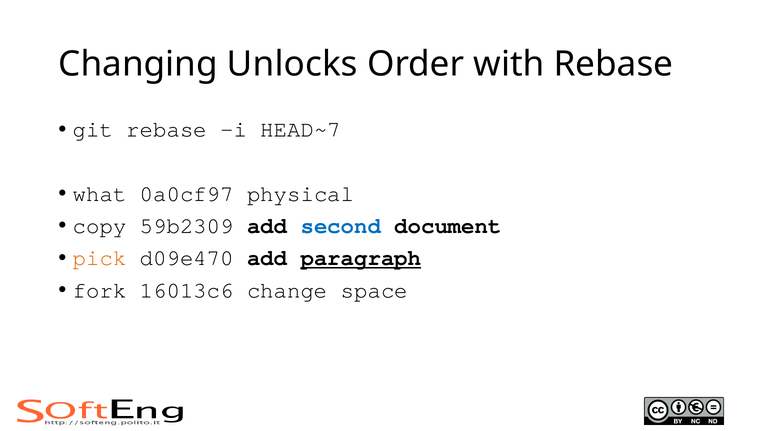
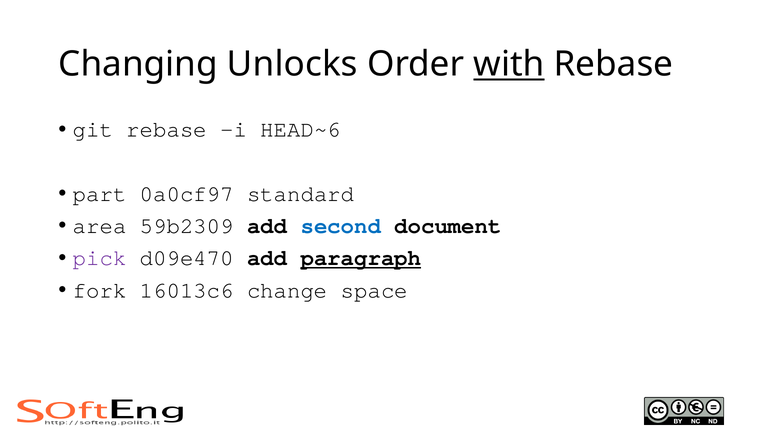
with underline: none -> present (509, 64)
HEAD~7: HEAD~7 -> HEAD~6 (301, 130)
what: what -> part (100, 194)
physical: physical -> standard (301, 194)
copy: copy -> area (100, 226)
pick colour: orange -> purple (100, 258)
